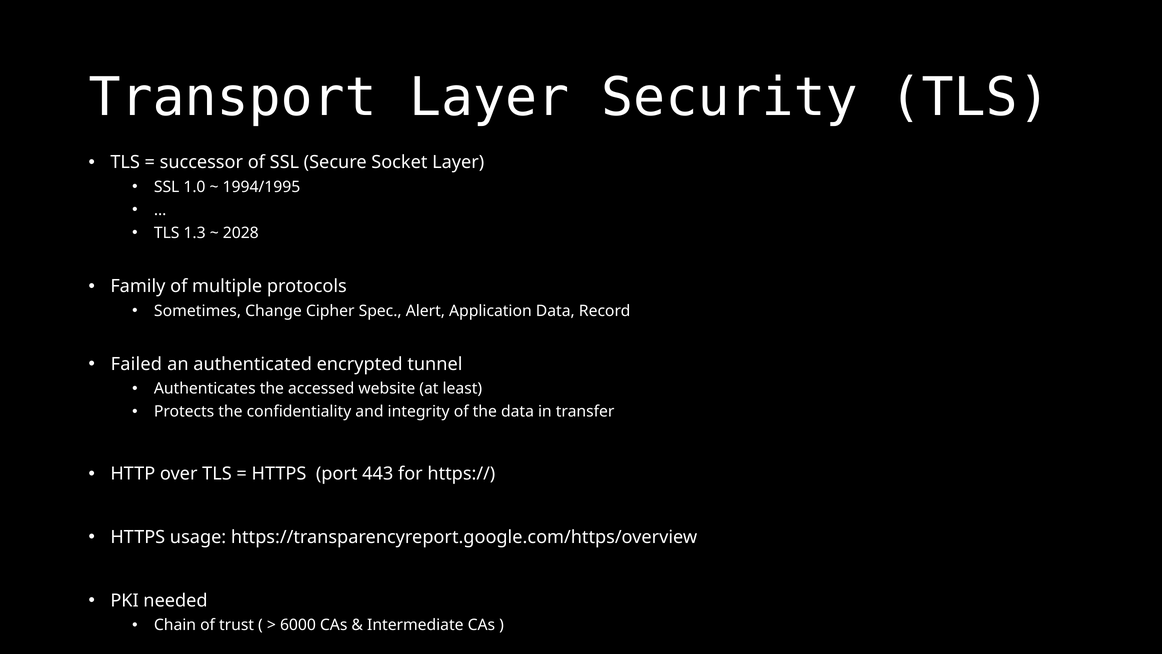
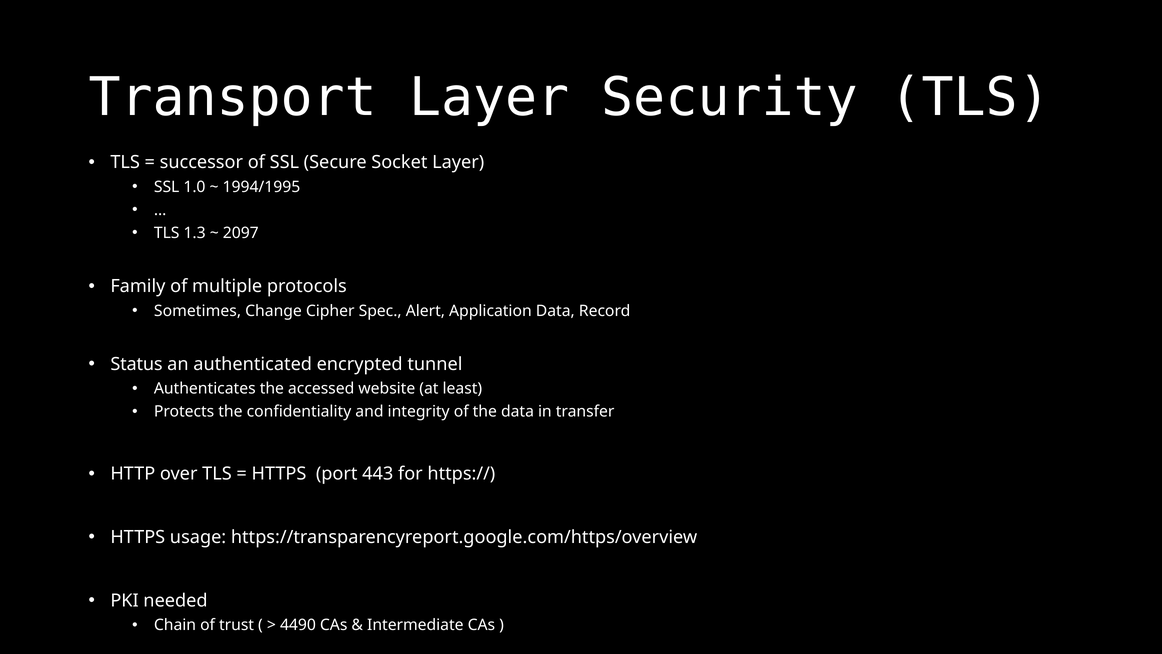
2028: 2028 -> 2097 (241, 233)
Failed: Failed -> Status (137, 364)
6000: 6000 -> 4490 (298, 625)
